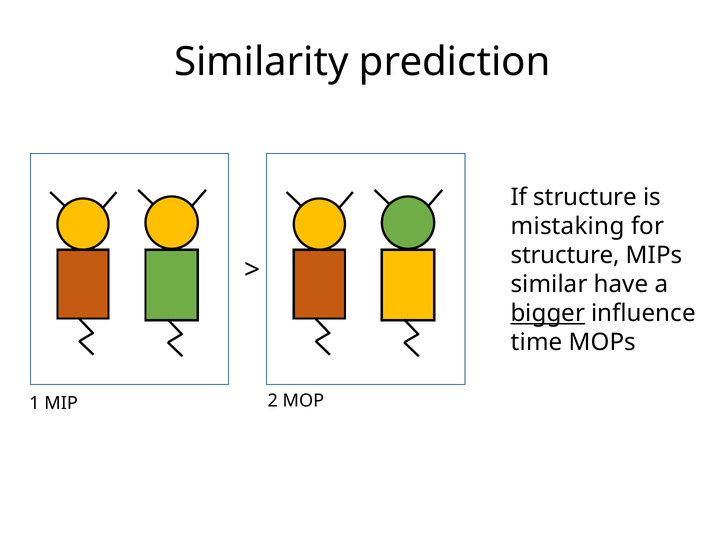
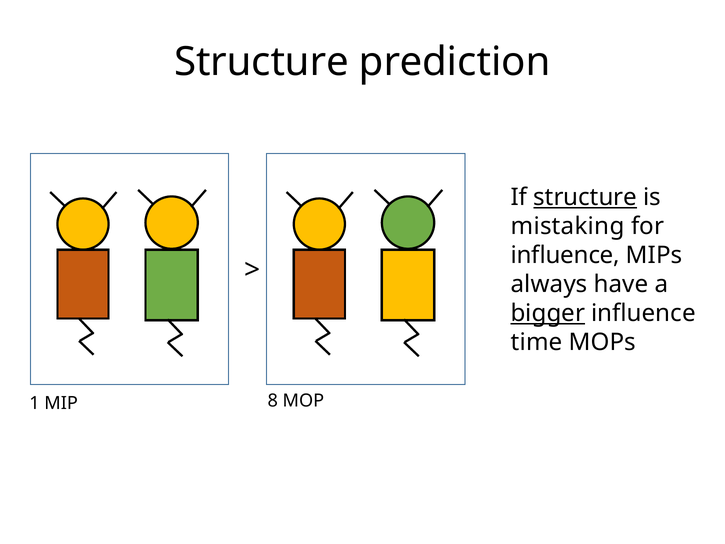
Similarity: Similarity -> Structure (261, 62)
structure underline: none -> present (585, 197)
structure: structure -> influence (565, 255)
similar: similar -> always (549, 284)
2: 2 -> 8 (273, 401)
